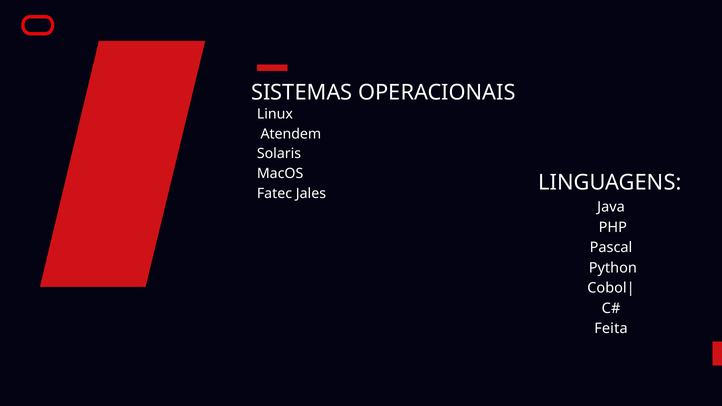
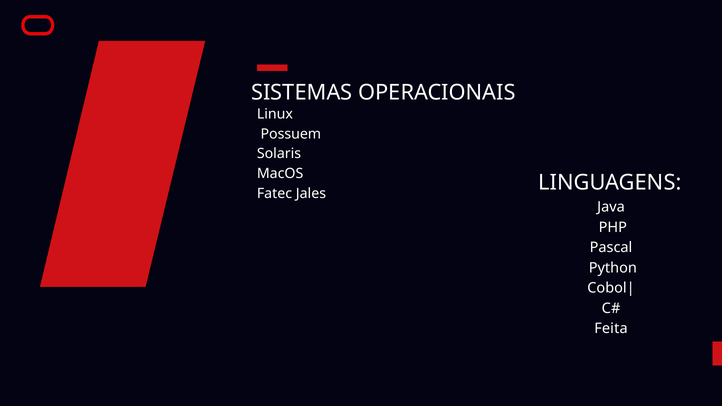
Atendem: Atendem -> Possuem (291, 134)
